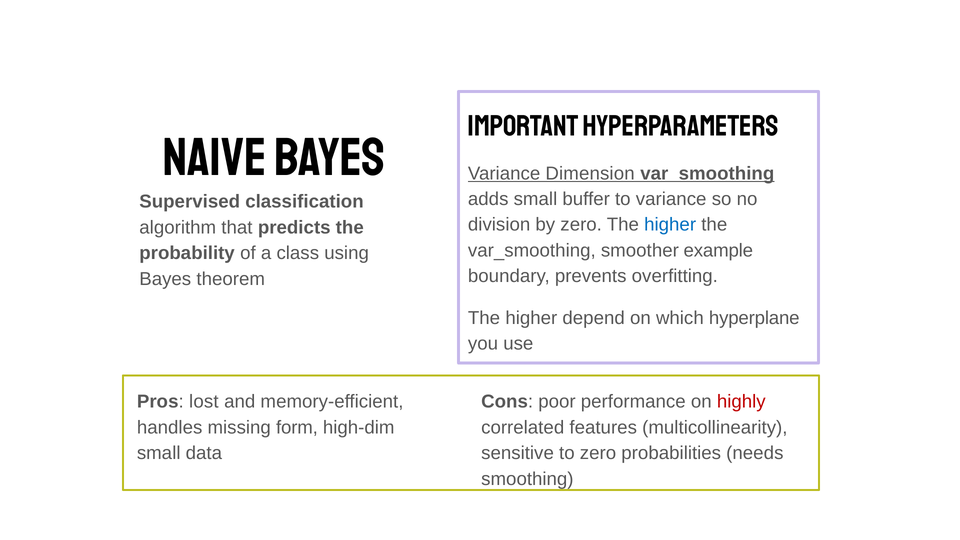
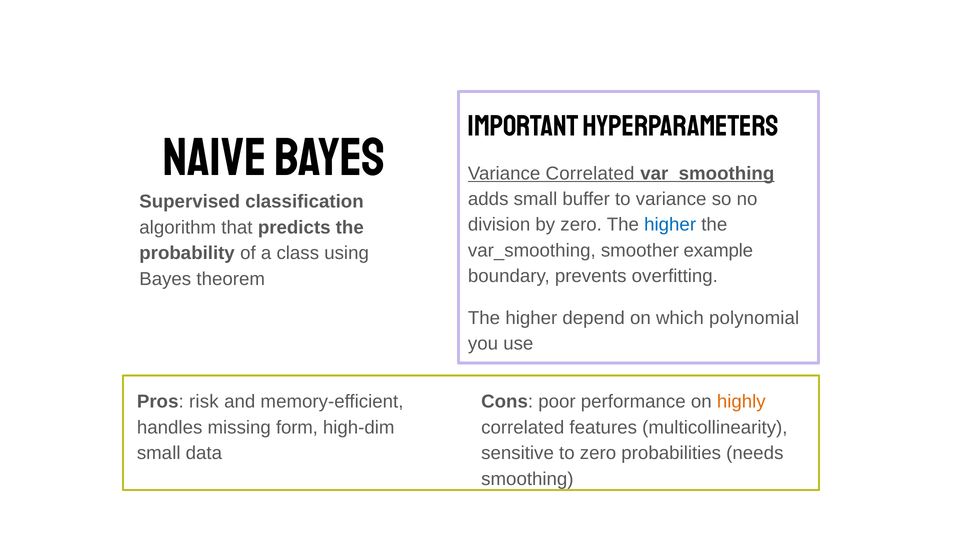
Variance Dimension: Dimension -> Correlated (590, 173)
hyperplane: hyperplane -> polynomial (754, 318)
highly colour: red -> orange (741, 402)
lost: lost -> risk (204, 402)
